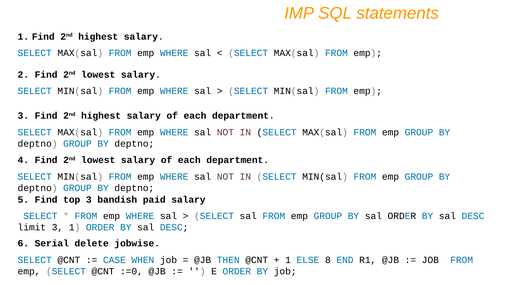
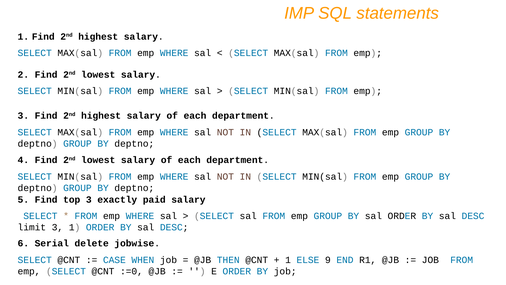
bandish: bandish -> exactly (117, 199)
8: 8 -> 9 (328, 260)
